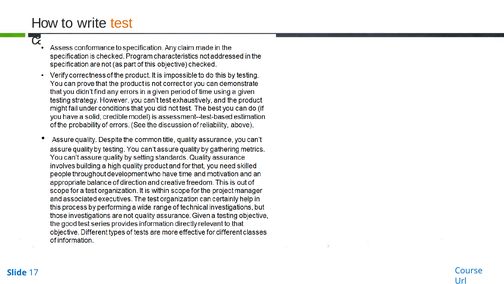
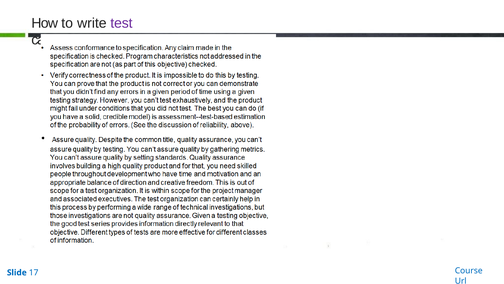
test colour: orange -> purple (121, 23)
